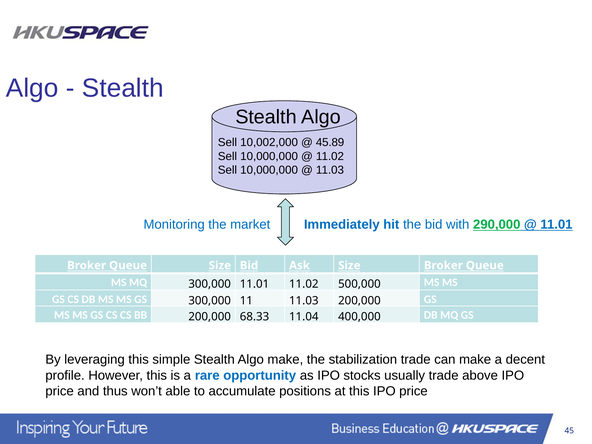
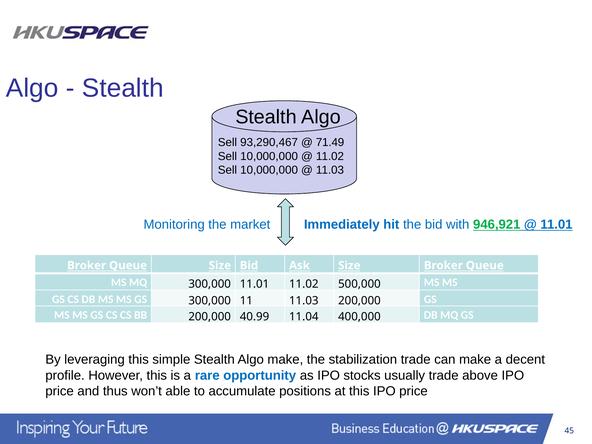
10,002,000: 10,002,000 -> 93,290,467 (269, 142)
45.89: 45.89 -> 71.49 (330, 142)
290,000: 290,000 -> 946,921 (497, 224)
68.33: 68.33 -> 40.99 (255, 317)
